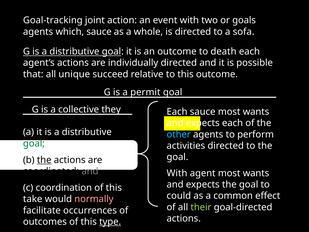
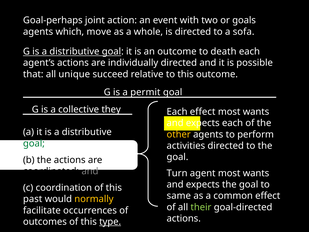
Goal-tracking: Goal-tracking -> Goal-perhaps (53, 20)
which sauce: sauce -> move (99, 32)
Each sauce: sauce -> effect (203, 112)
other colour: light blue -> yellow (179, 134)
the underline: present -> none (44, 160)
With: With -> Turn (177, 173)
could: could -> same (179, 196)
take: take -> past (33, 199)
normally colour: pink -> yellow (94, 199)
